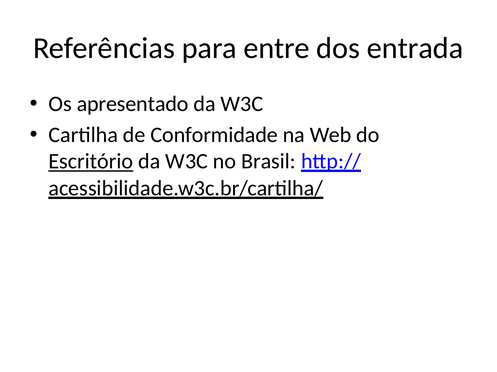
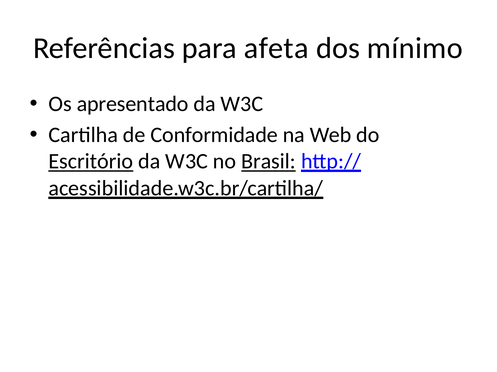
entre: entre -> afeta (276, 48)
entrada: entrada -> mínimo (415, 48)
Brasil underline: none -> present (269, 162)
